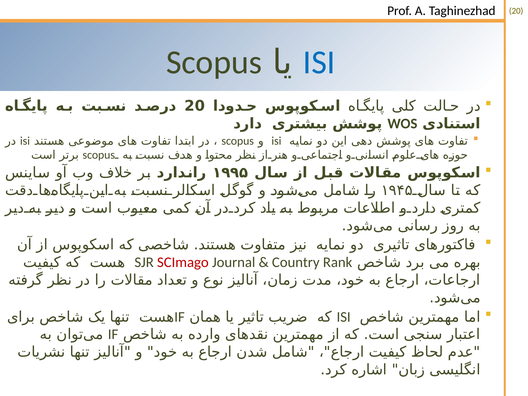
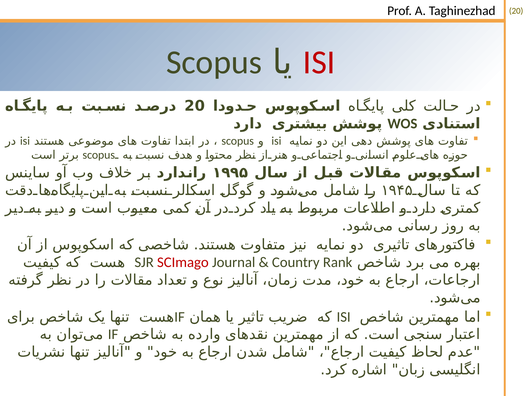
ISI colour: blue -> red (319, 62)
